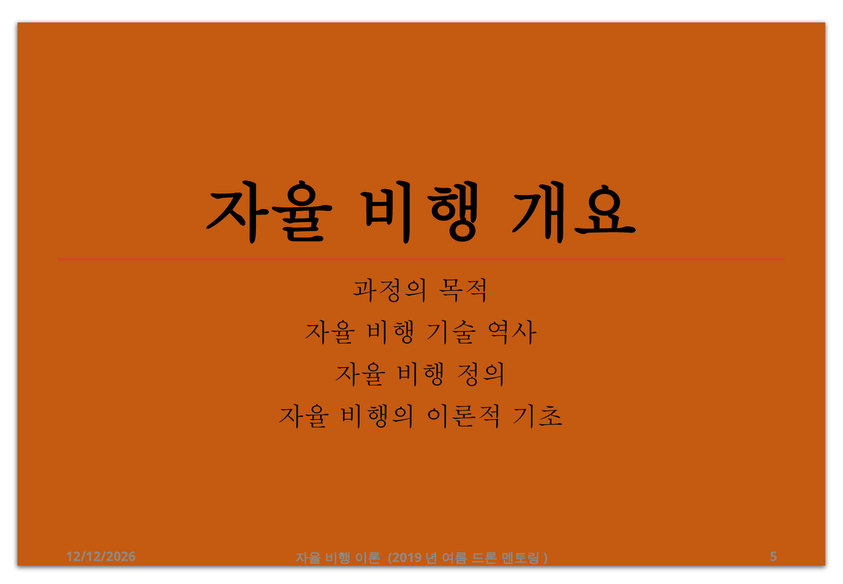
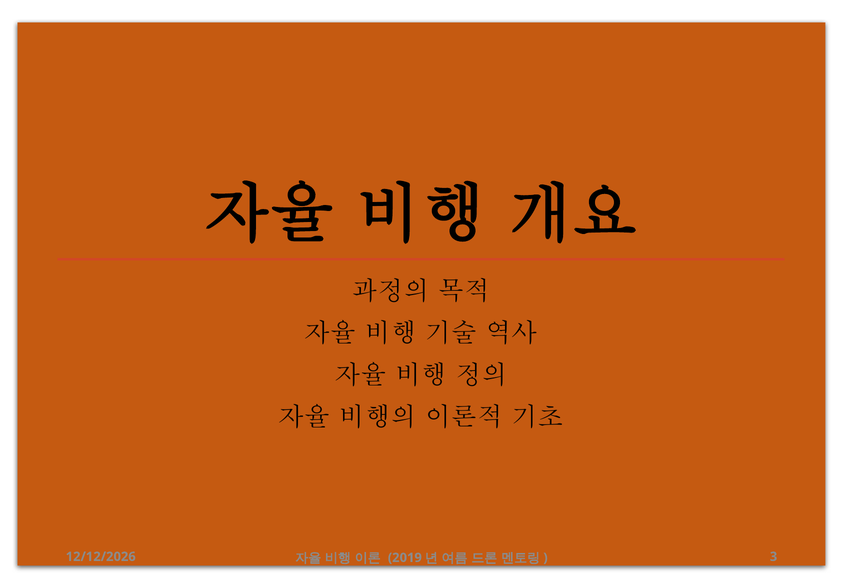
5: 5 -> 3 (774, 556)
